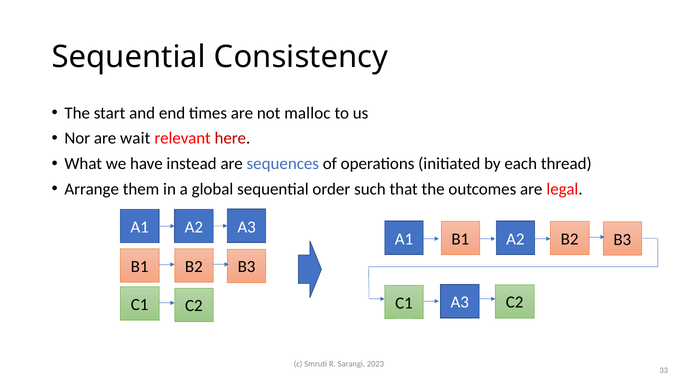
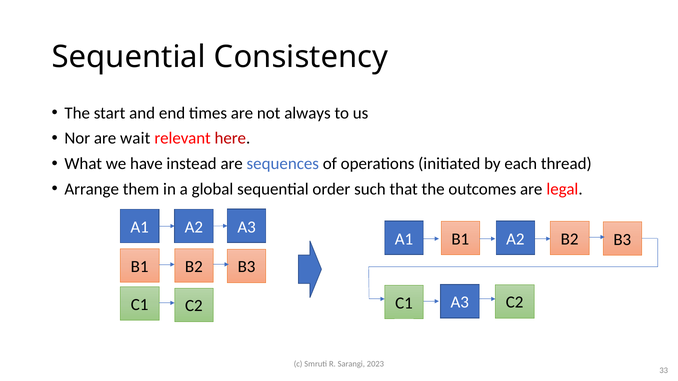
malloc: malloc -> always (307, 113)
